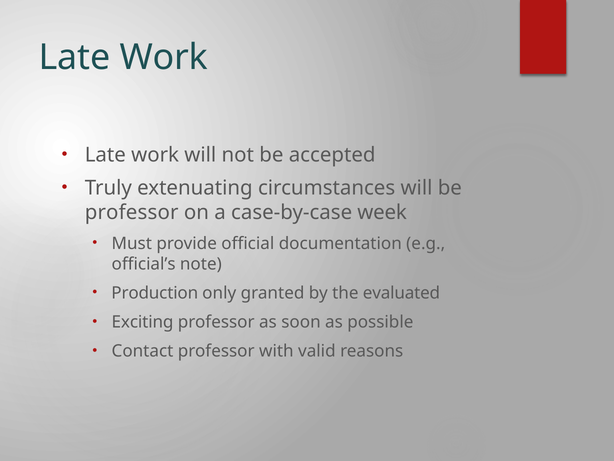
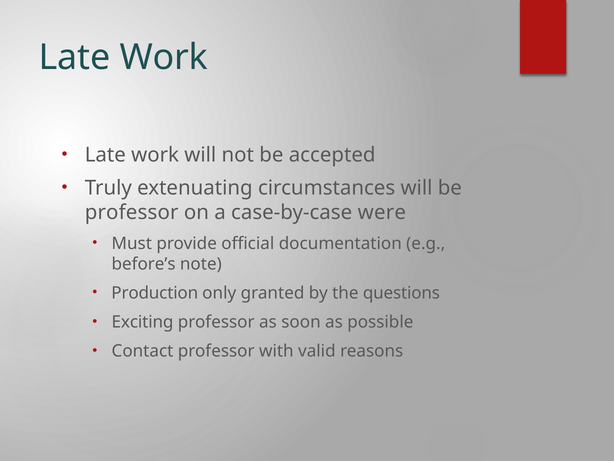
week: week -> were (382, 212)
official’s: official’s -> before’s (144, 264)
evaluated: evaluated -> questions (401, 293)
